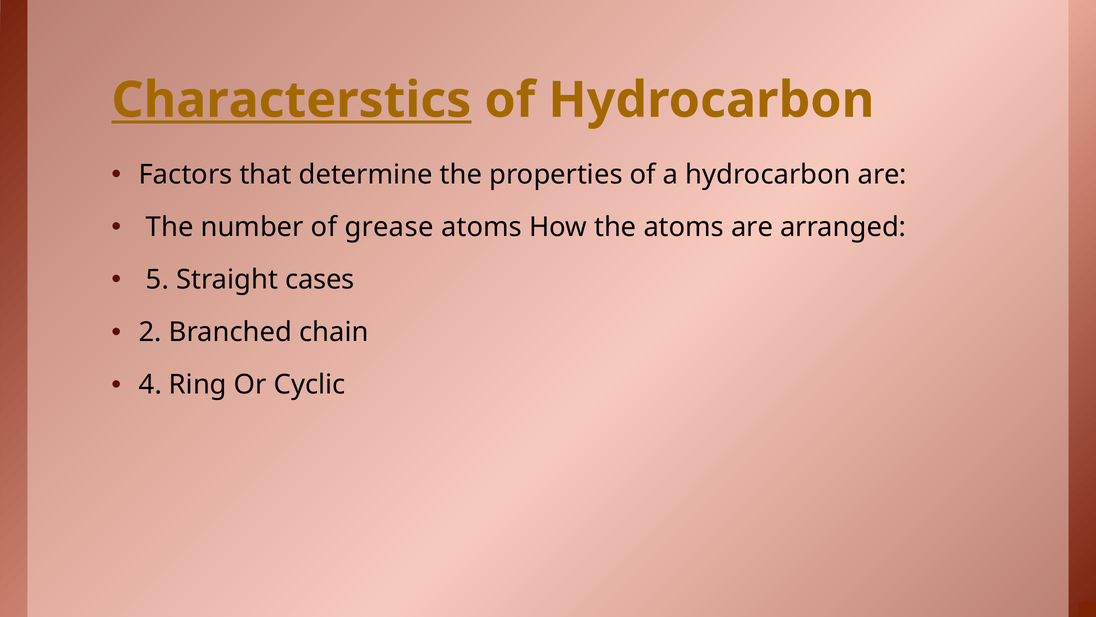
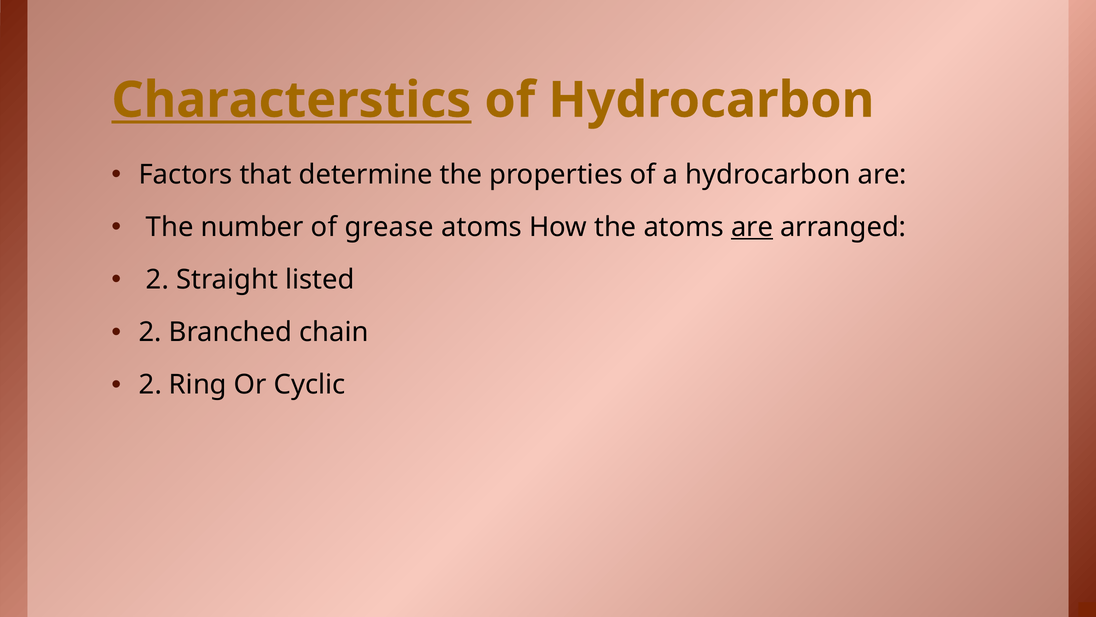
are underline: none -> present (752, 227)
5: 5 -> 2 (157, 280)
cases: cases -> listed (320, 280)
4: 4 -> 2 (150, 385)
